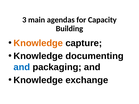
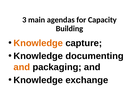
and colour: blue -> orange (22, 67)
